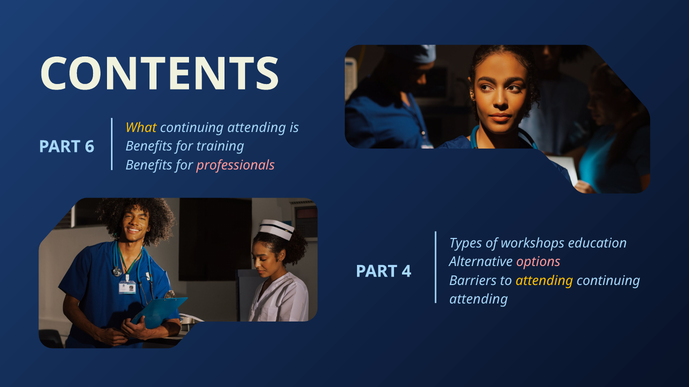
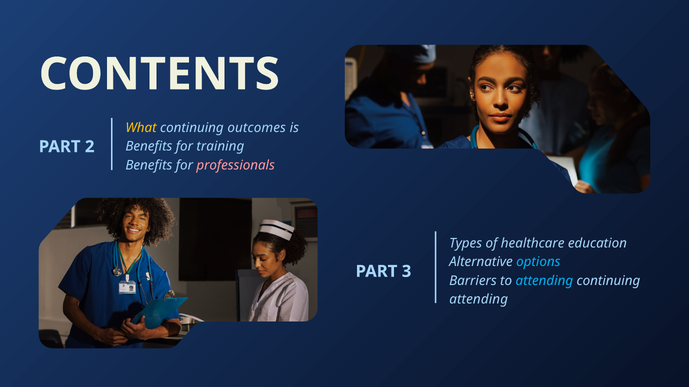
attending: attending -> outcomes (257, 128)
6: 6 -> 2 (90, 147)
workshops: workshops -> healthcare (533, 244)
options colour: pink -> light blue (538, 262)
4: 4 -> 3 (407, 272)
attending colour: yellow -> light blue (544, 281)
